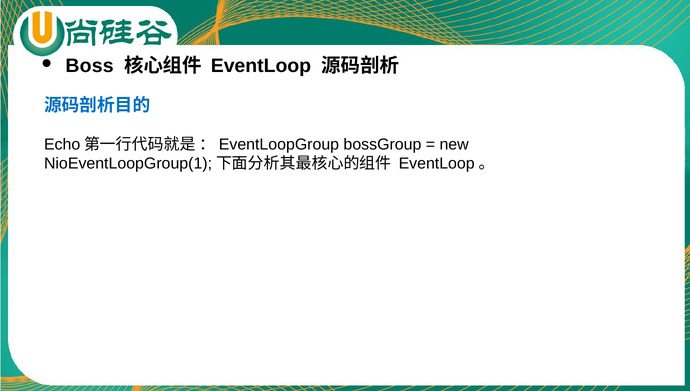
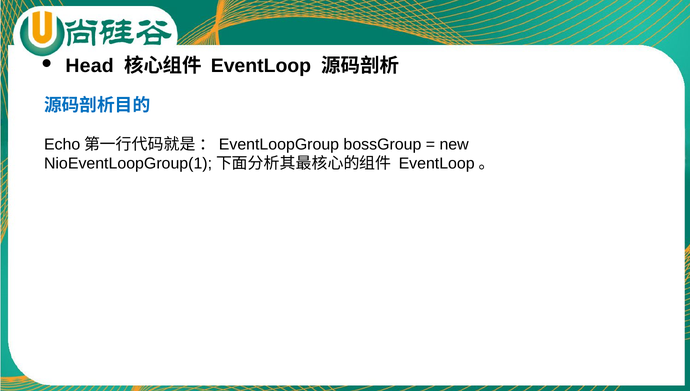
Boss: Boss -> Head (90, 66)
